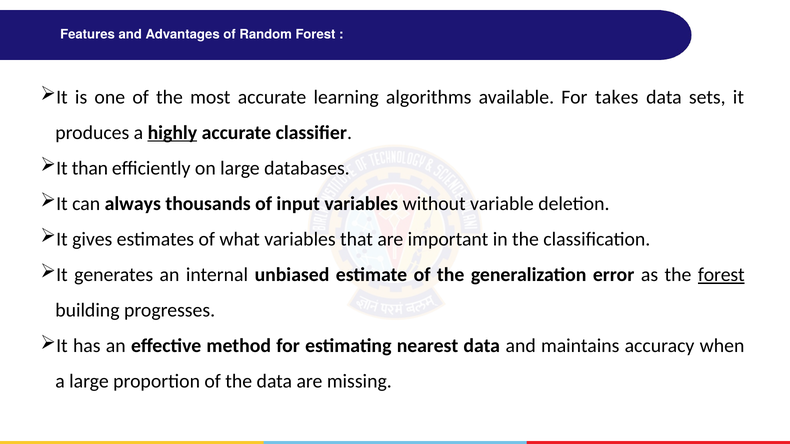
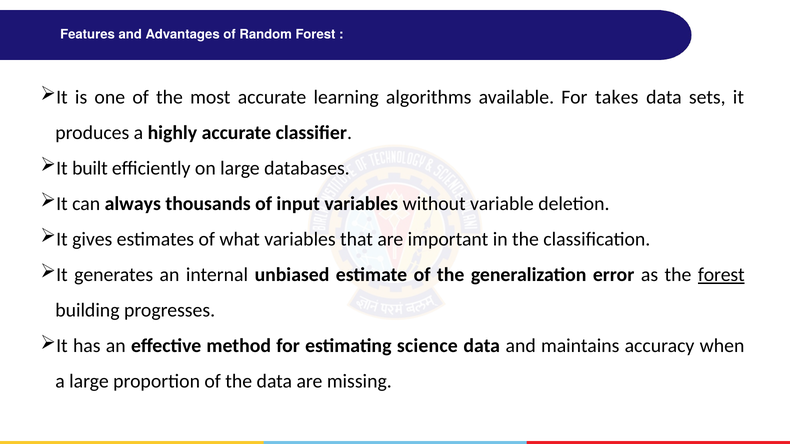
highly underline: present -> none (172, 133)
than: than -> built (90, 168)
nearest: nearest -> science (427, 346)
